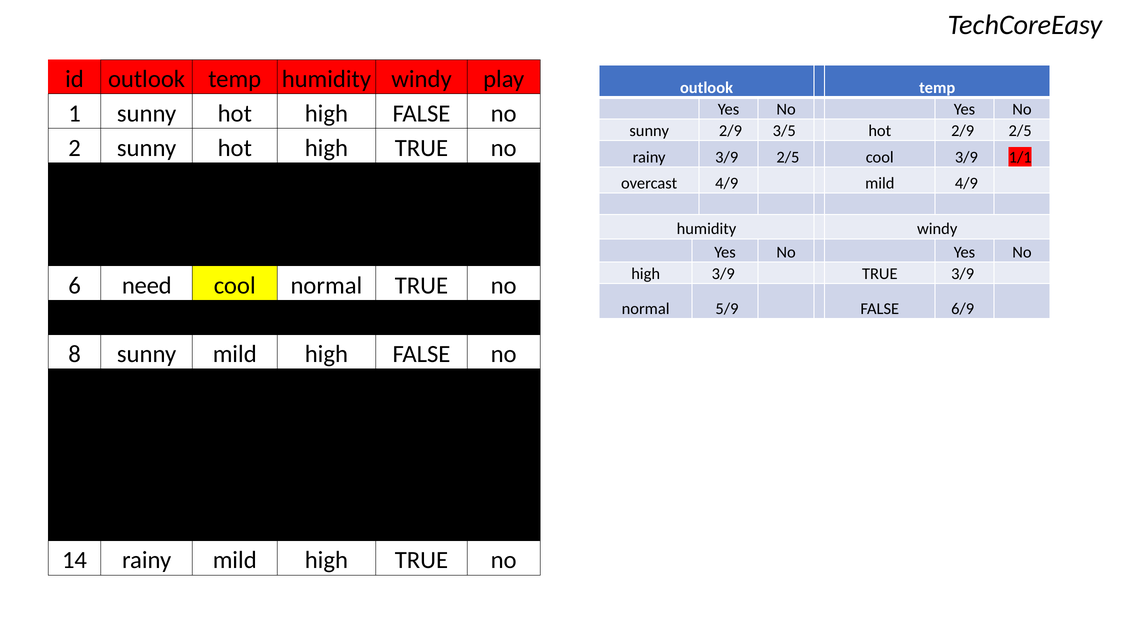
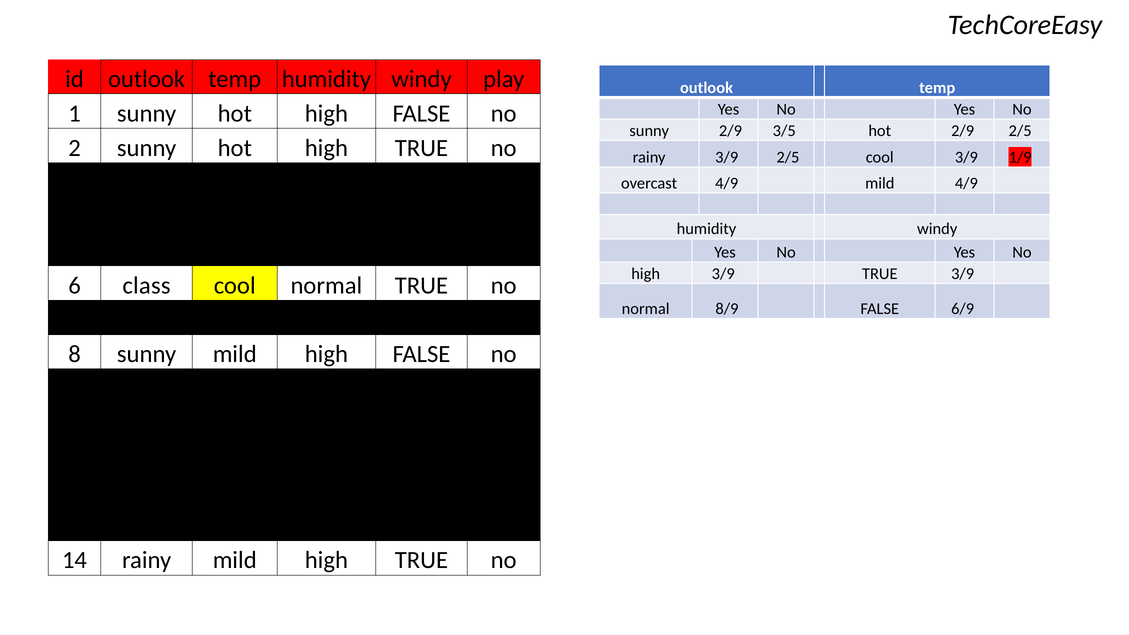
1/1: 1/1 -> 1/9 (1020, 157)
need: need -> class (147, 285)
5/9: 5/9 -> 8/9 (727, 309)
